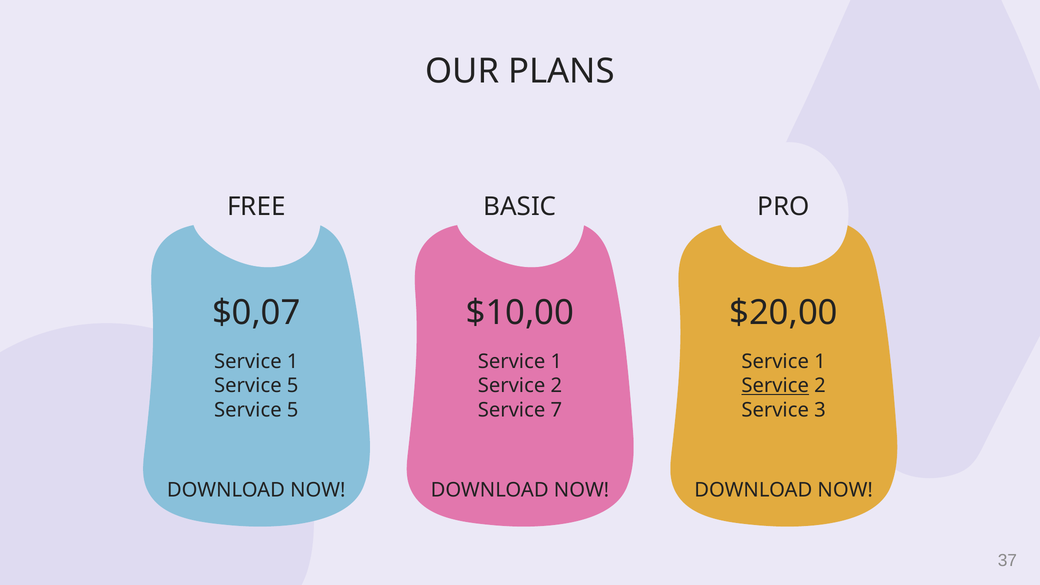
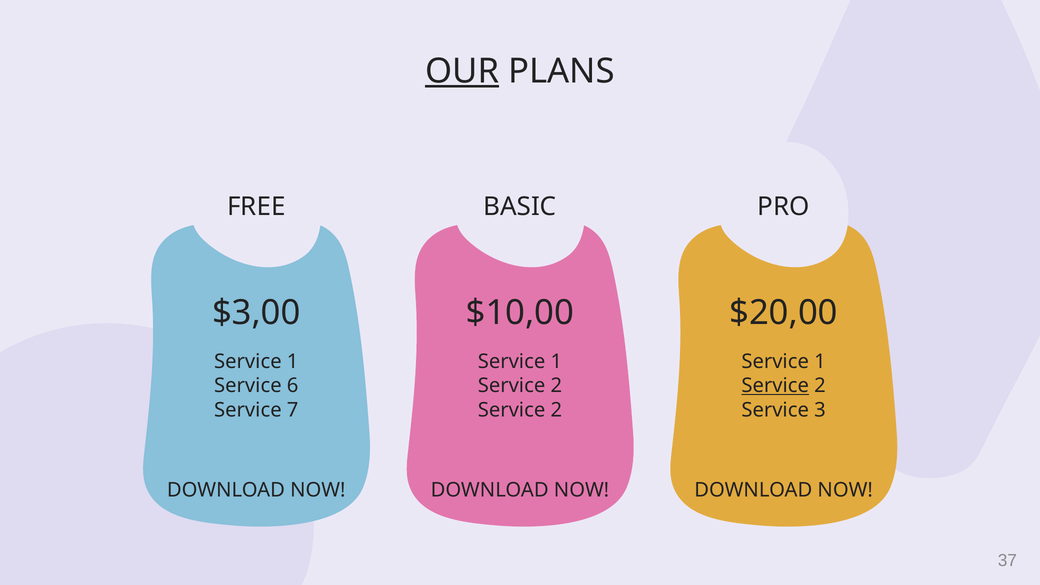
OUR underline: none -> present (462, 71)
$0,07: $0,07 -> $3,00 (256, 313)
5: 5 -> 6 (293, 386)
5: 5 -> 7 (293, 410)
7: 7 -> 2 (556, 410)
